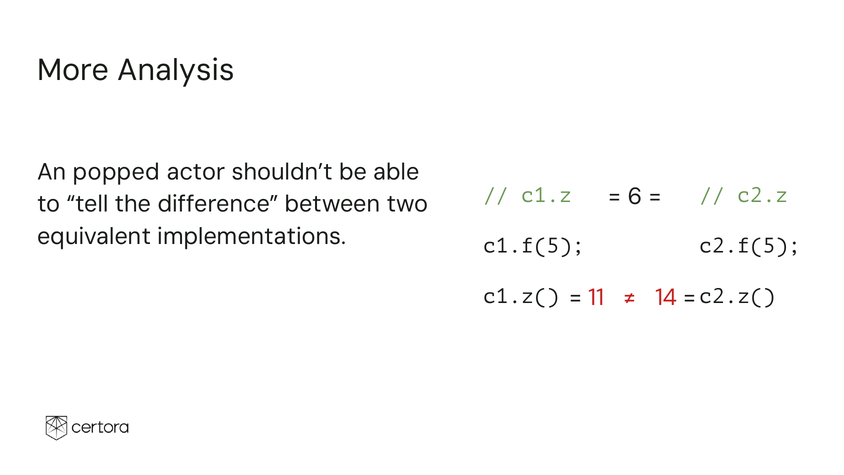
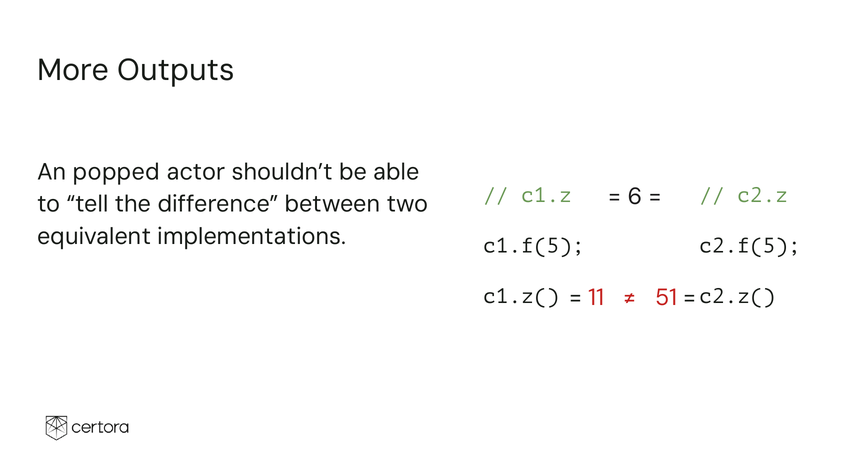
Analysis: Analysis -> Outputs (176, 70)
14: 14 -> 51 (666, 297)
